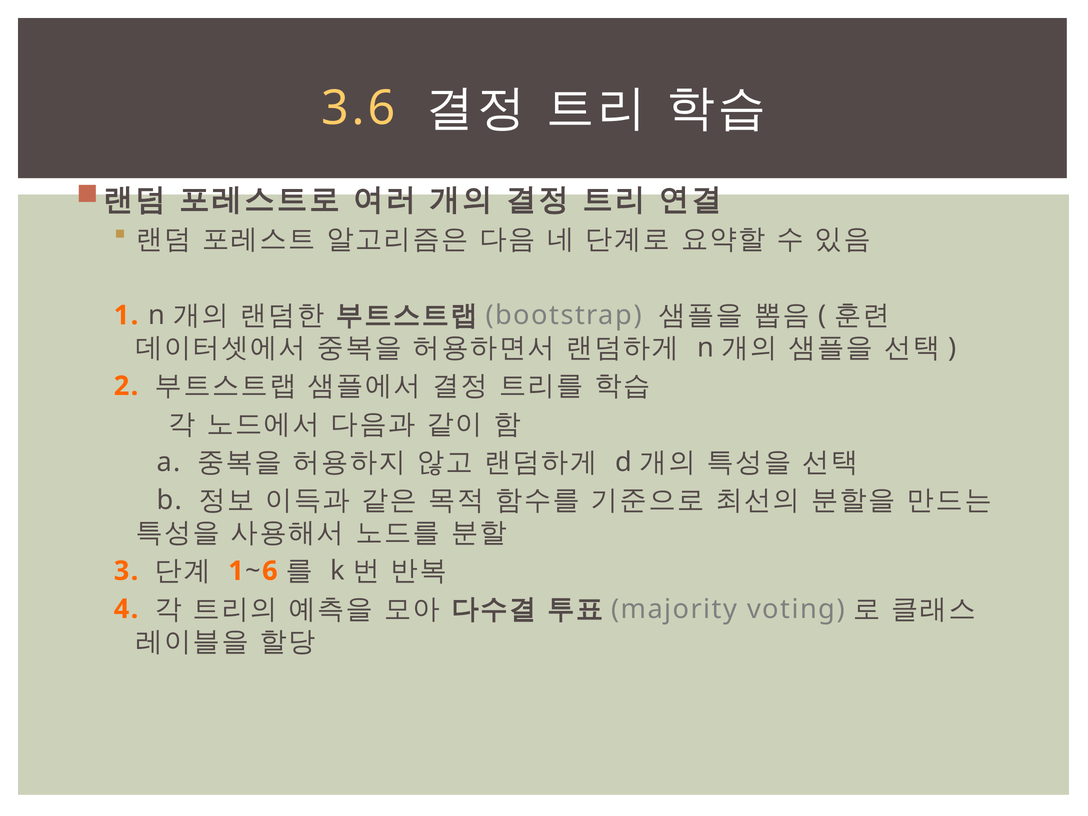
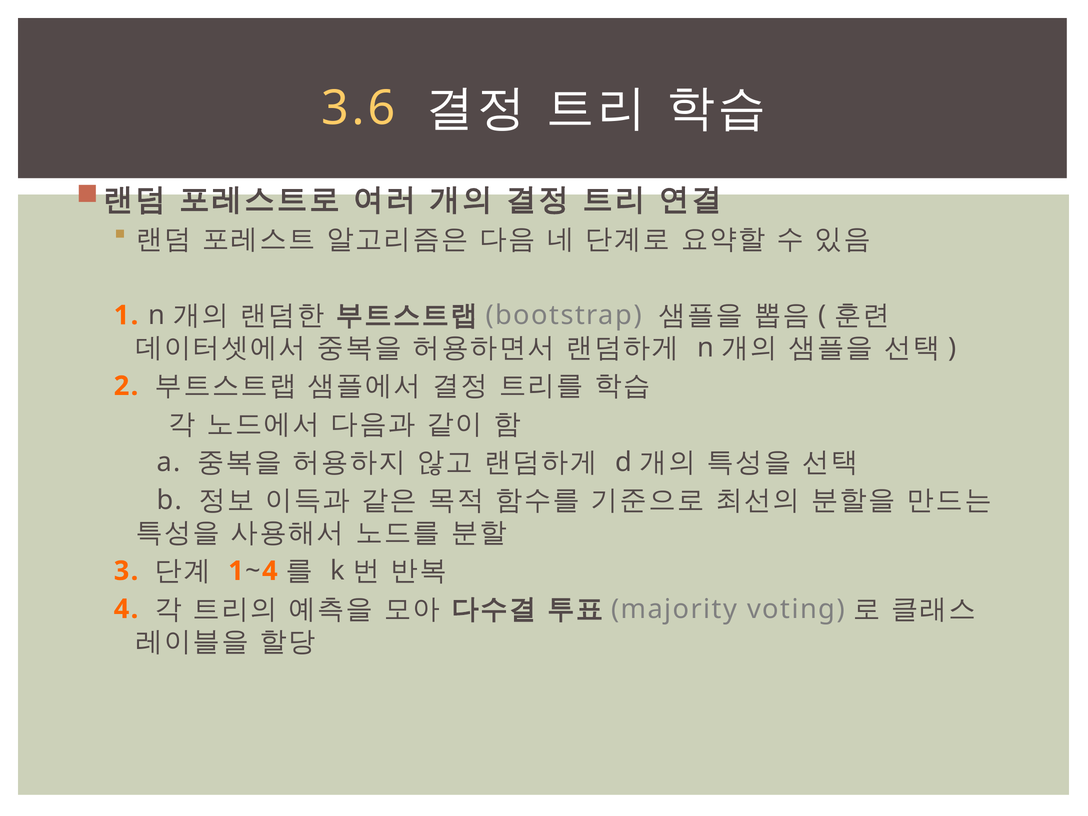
6: 6 -> 4 (270, 571)
